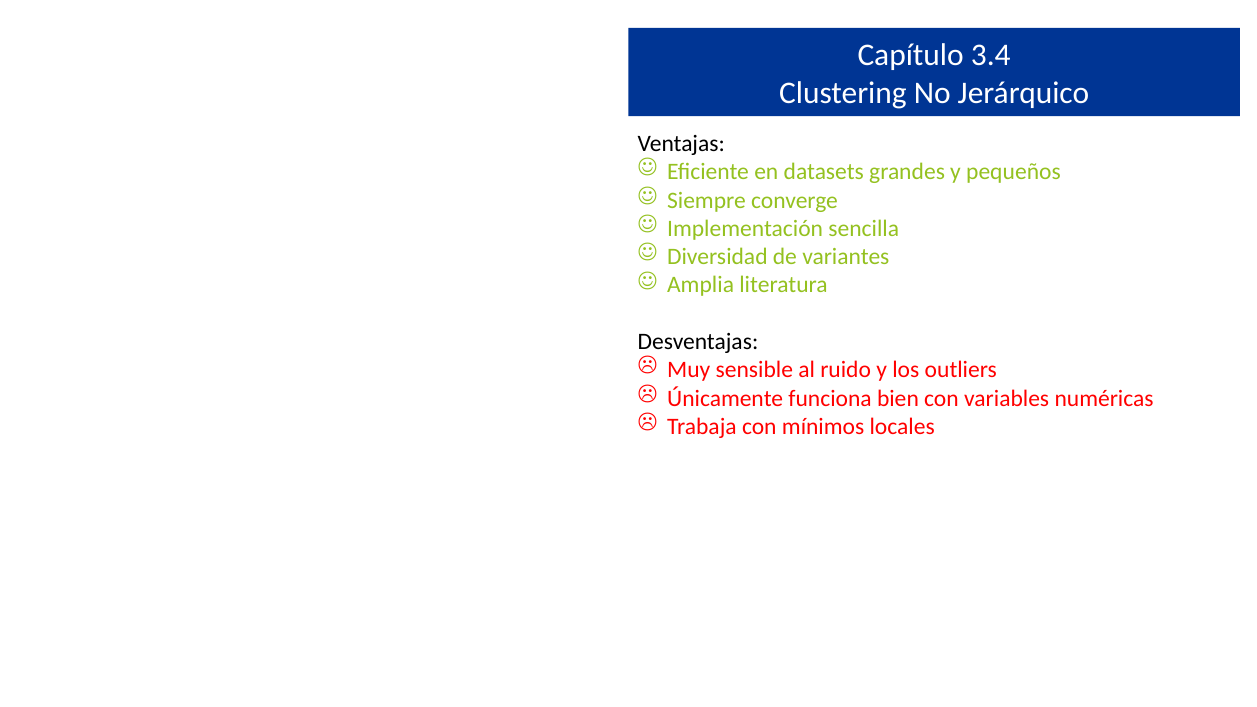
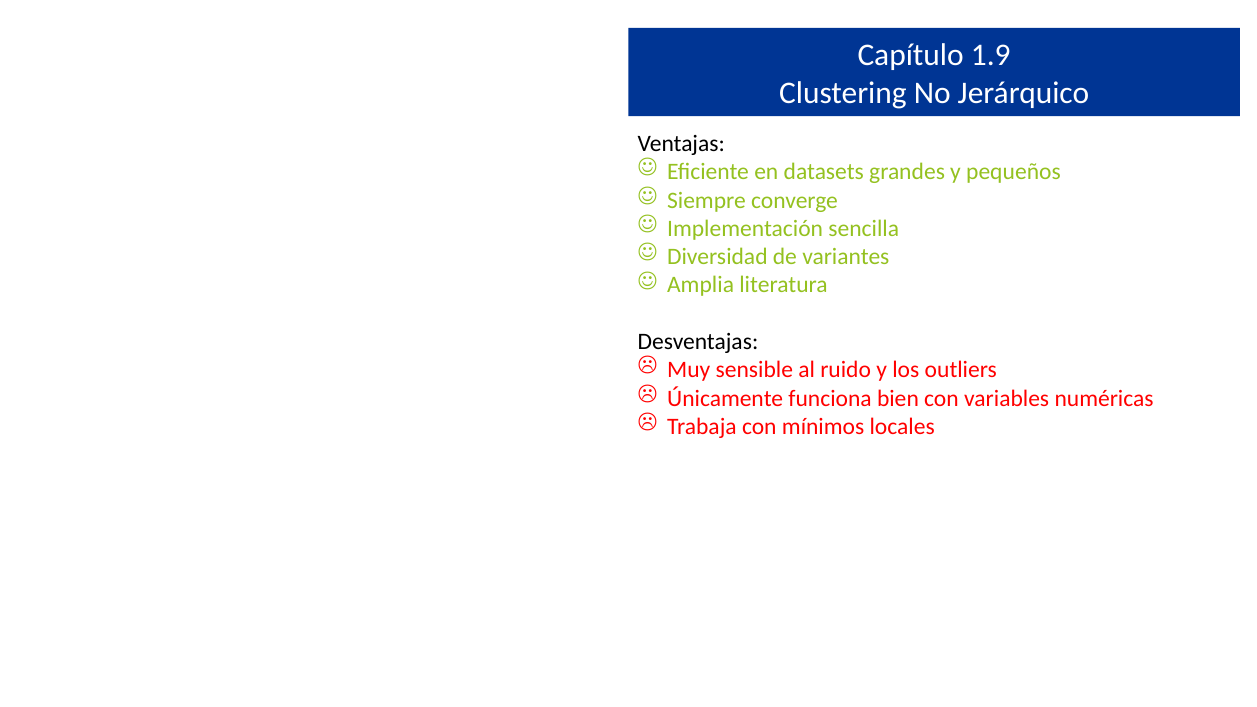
3.4: 3.4 -> 1.9 (991, 55)
